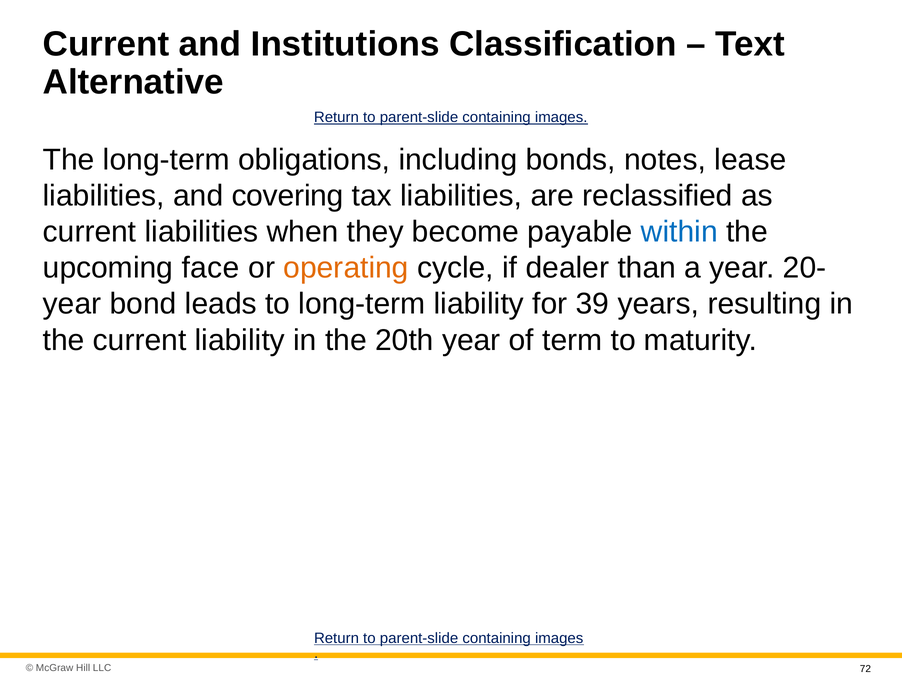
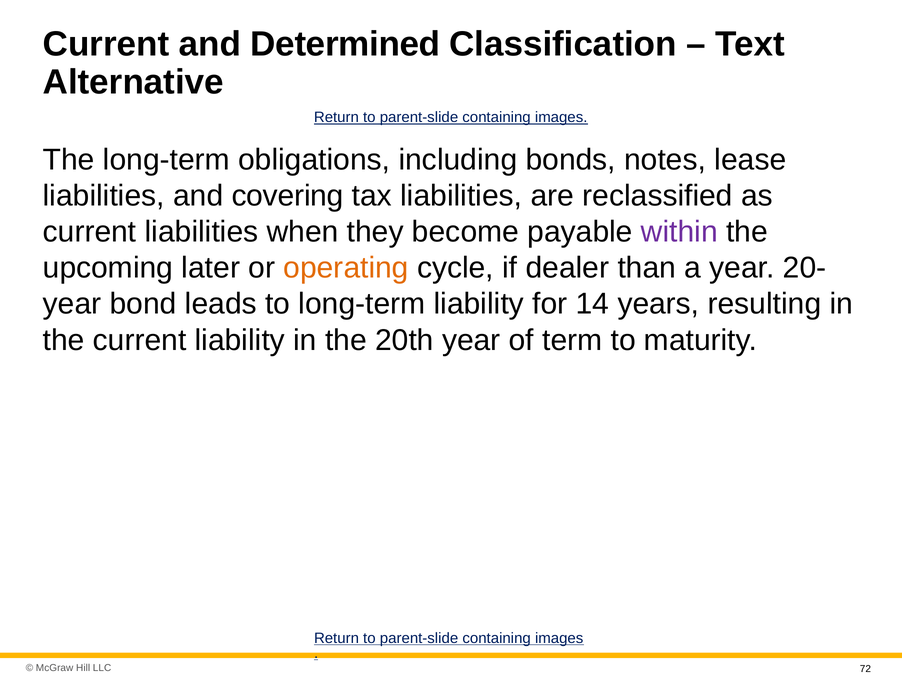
Institutions: Institutions -> Determined (345, 44)
within colour: blue -> purple (679, 232)
face: face -> later (211, 268)
39: 39 -> 14 (592, 304)
